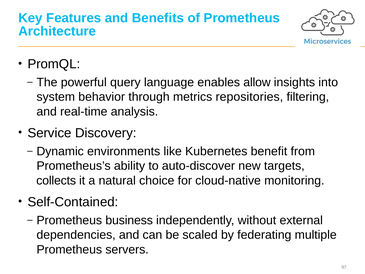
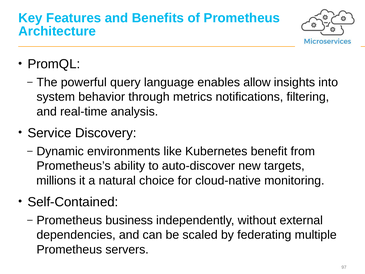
repositories: repositories -> notifications (249, 97)
collects: collects -> millions (56, 180)
